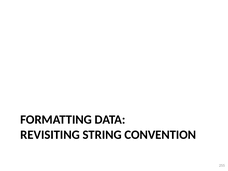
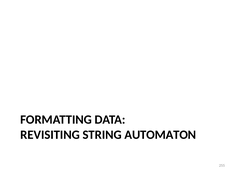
CONVENTION: CONVENTION -> AUTOMATON (160, 135)
